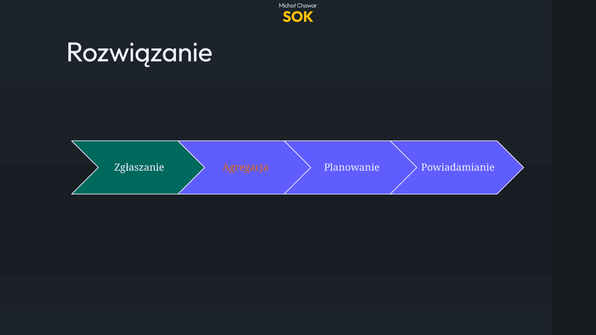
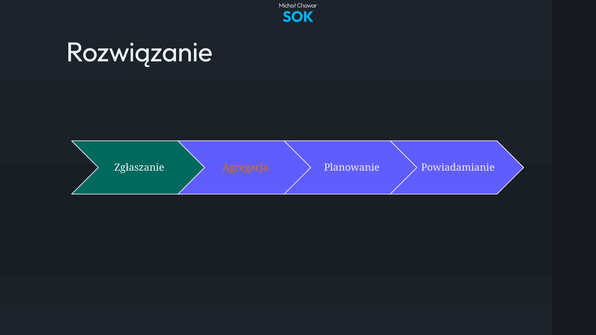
SOK colour: yellow -> light blue (298, 17)
